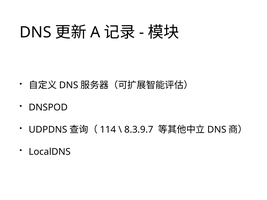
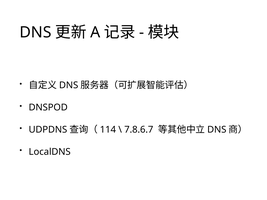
8.3.9.7: 8.3.9.7 -> 7.8.6.7 (139, 130)
